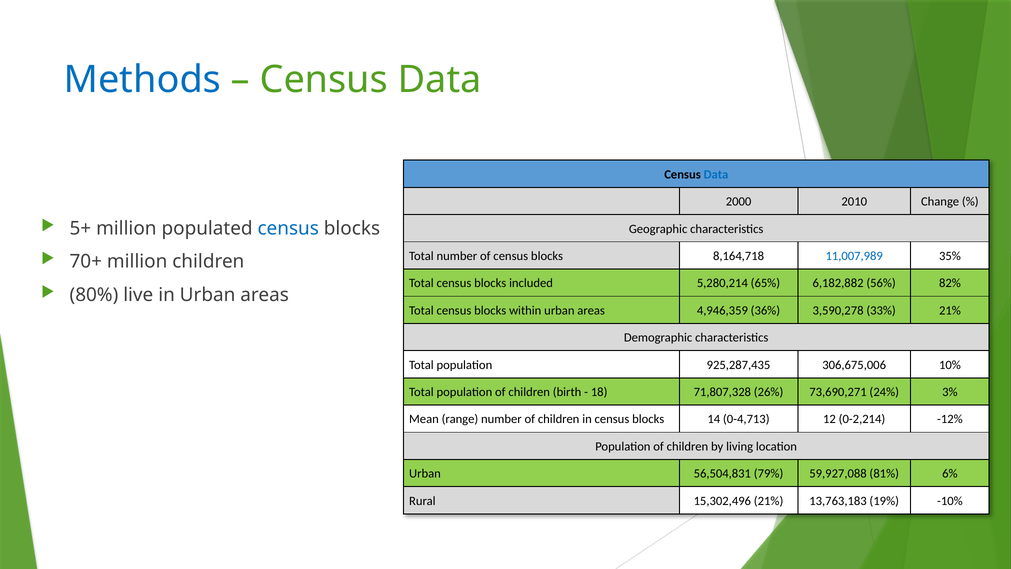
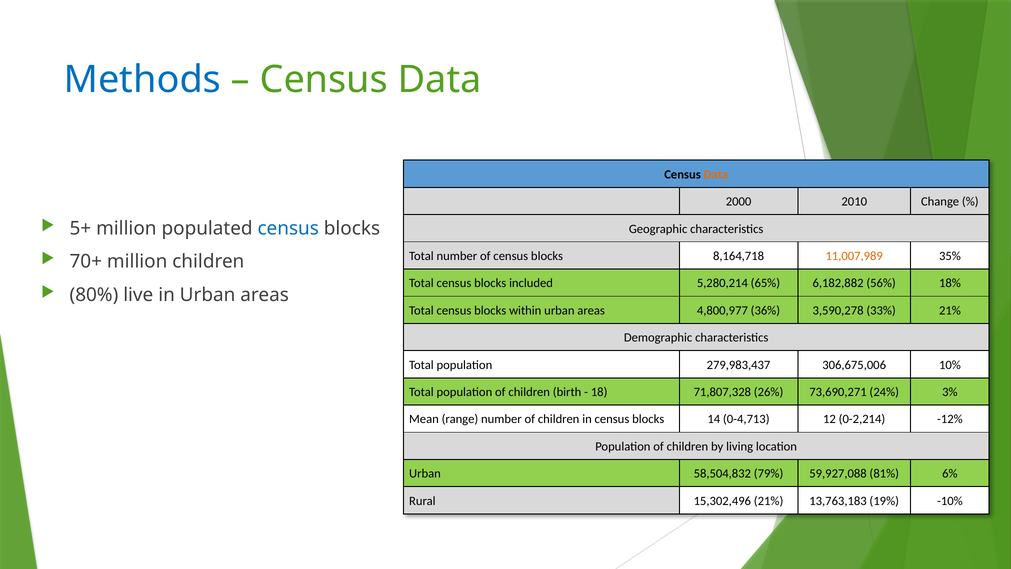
Data colour: blue -> orange (716, 174)
11,007,989 colour: blue -> orange (854, 256)
82%: 82% -> 18% (950, 283)
4,946,359: 4,946,359 -> 4,800,977 (722, 310)
925,287,435: 925,287,435 -> 279,983,437 (738, 365)
56,504,831: 56,504,831 -> 58,504,832 (722, 473)
